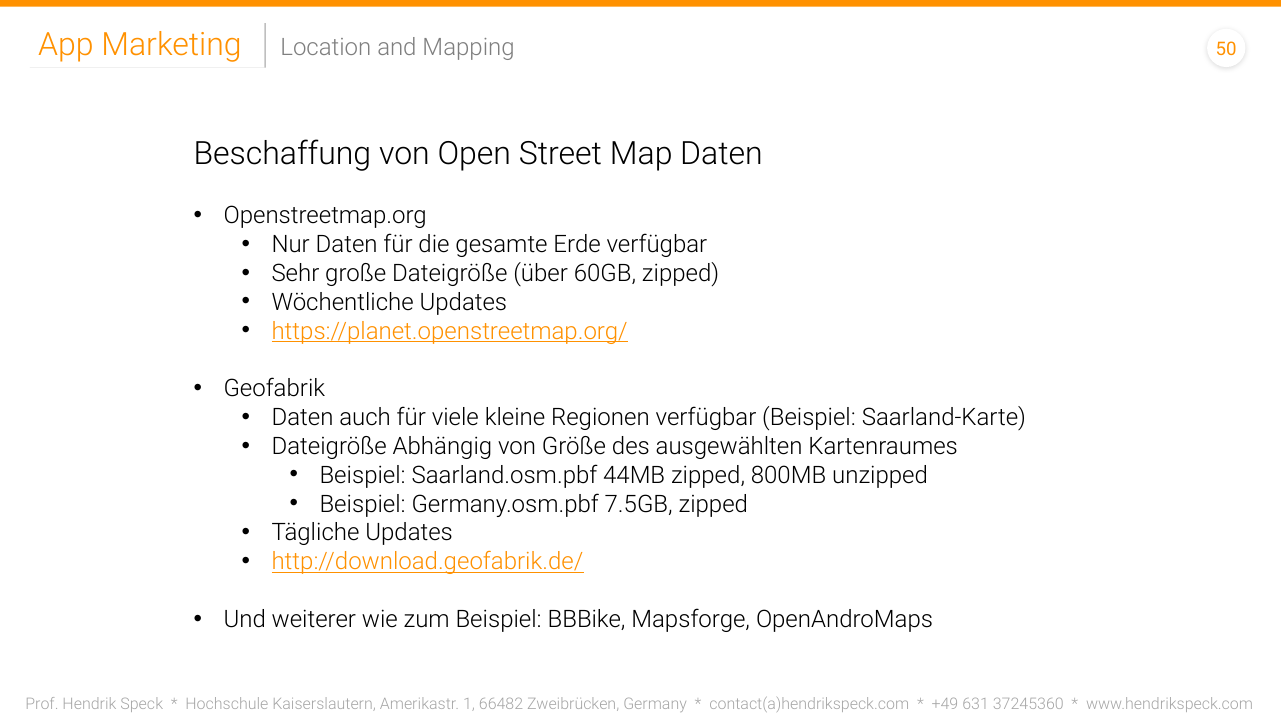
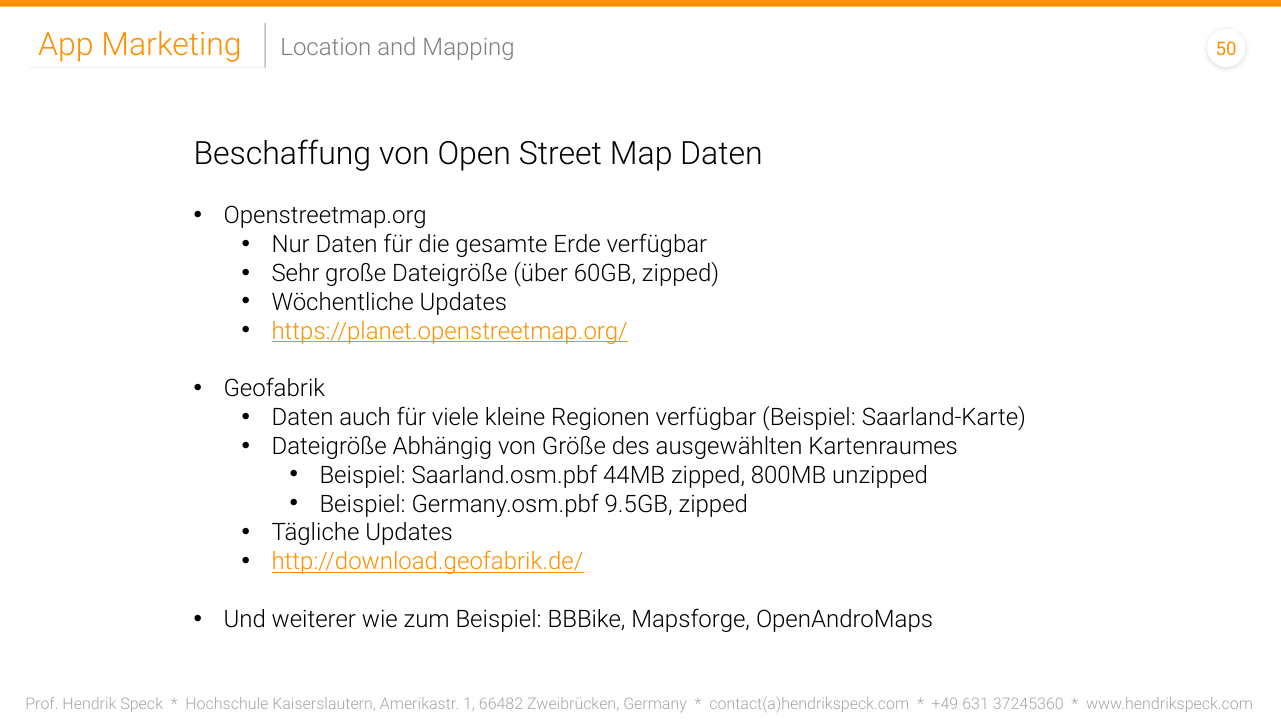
7.5GB: 7.5GB -> 9.5GB (639, 504)
